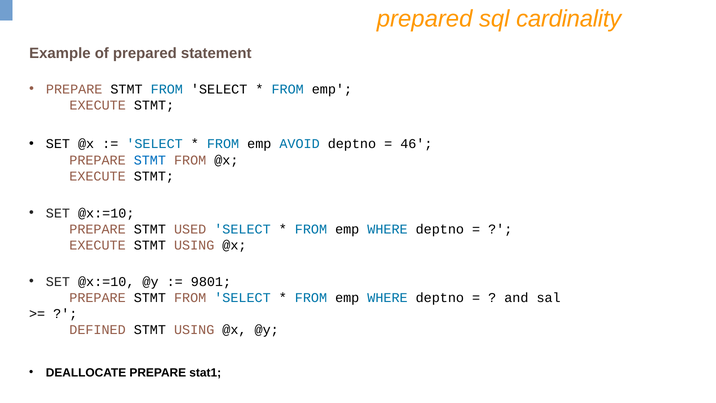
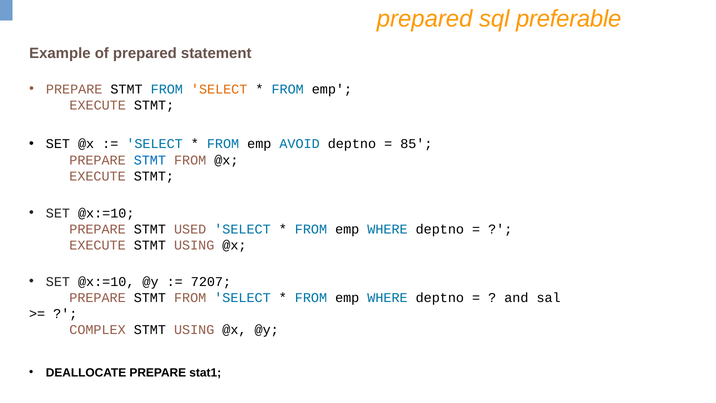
cardinality: cardinality -> preferable (569, 19)
SELECT colour: black -> orange (219, 89)
46: 46 -> 85 (416, 144)
9801: 9801 -> 7207 (211, 281)
DEFINED: DEFINED -> COMPLEX (98, 330)
